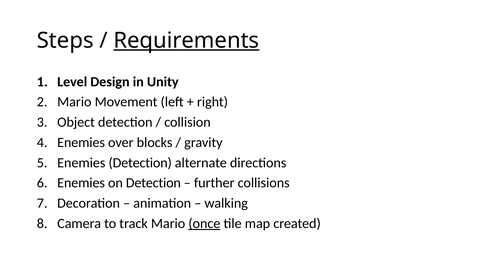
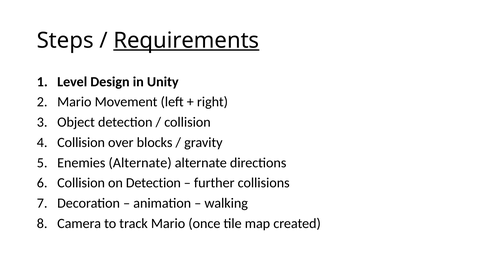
Enemies: Enemies -> Collision (81, 142)
Enemies Detection: Detection -> Alternate (140, 163)
Enemies: Enemies -> Collision (81, 183)
once underline: present -> none (204, 223)
